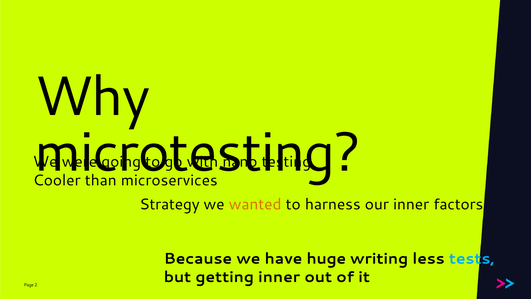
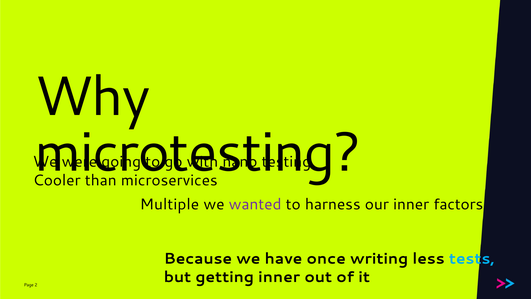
Strategy: Strategy -> Multiple (169, 204)
wanted colour: orange -> purple (255, 204)
huge: huge -> once (326, 258)
